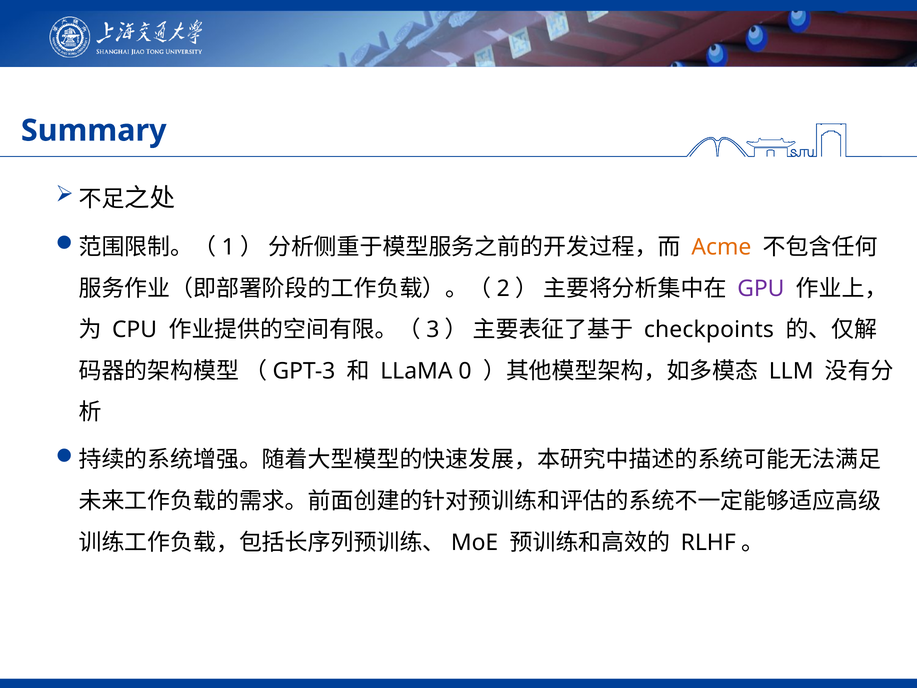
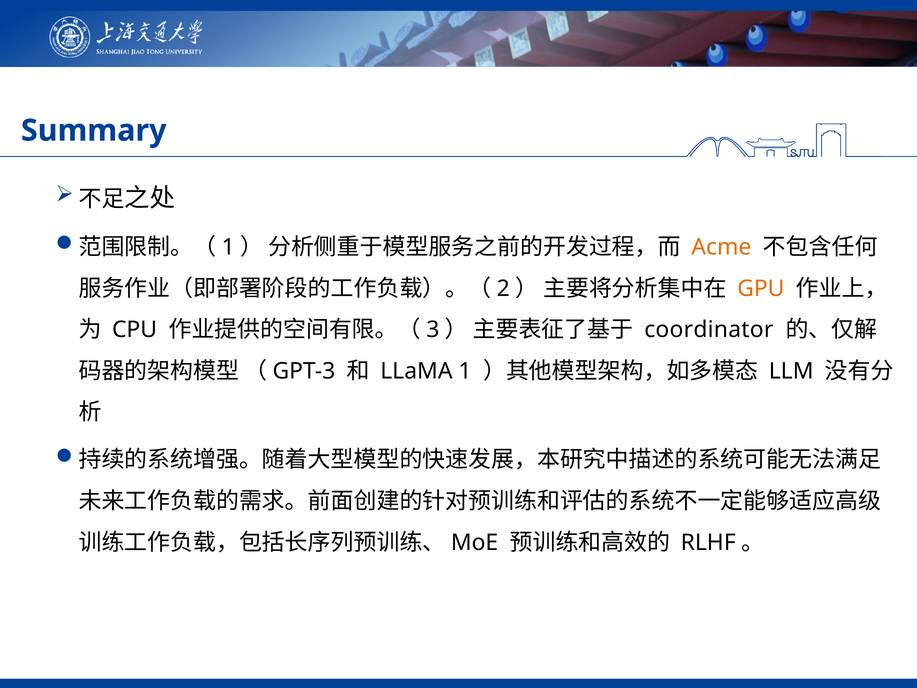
GPU colour: purple -> orange (761, 288)
checkpoints: checkpoints -> coordinator (709, 330)
0: 0 -> 1 (465, 371)
